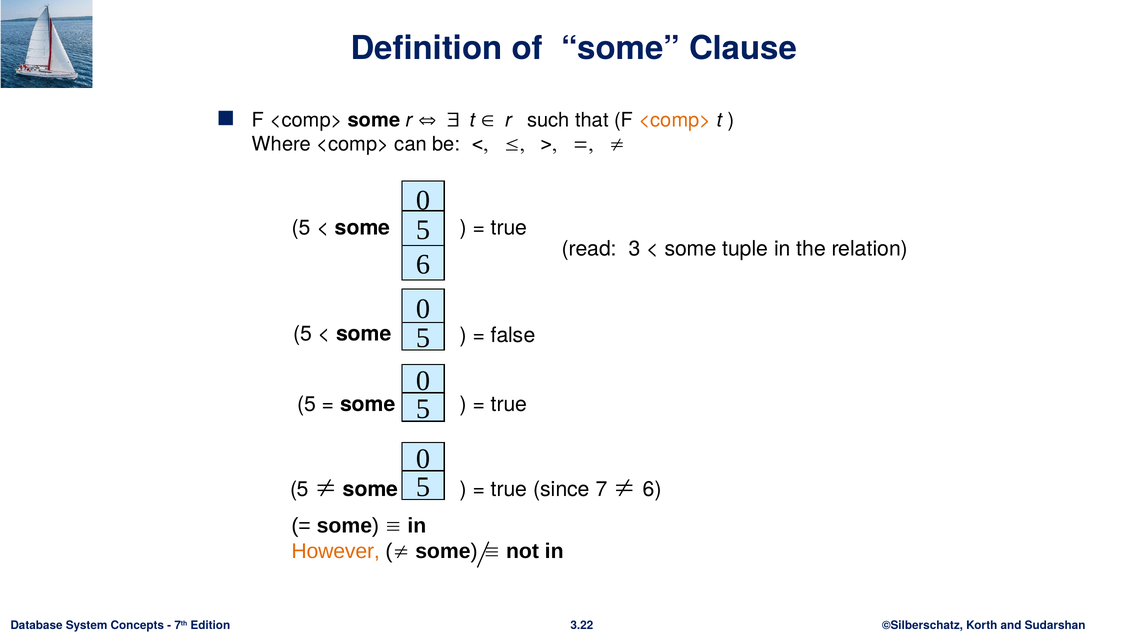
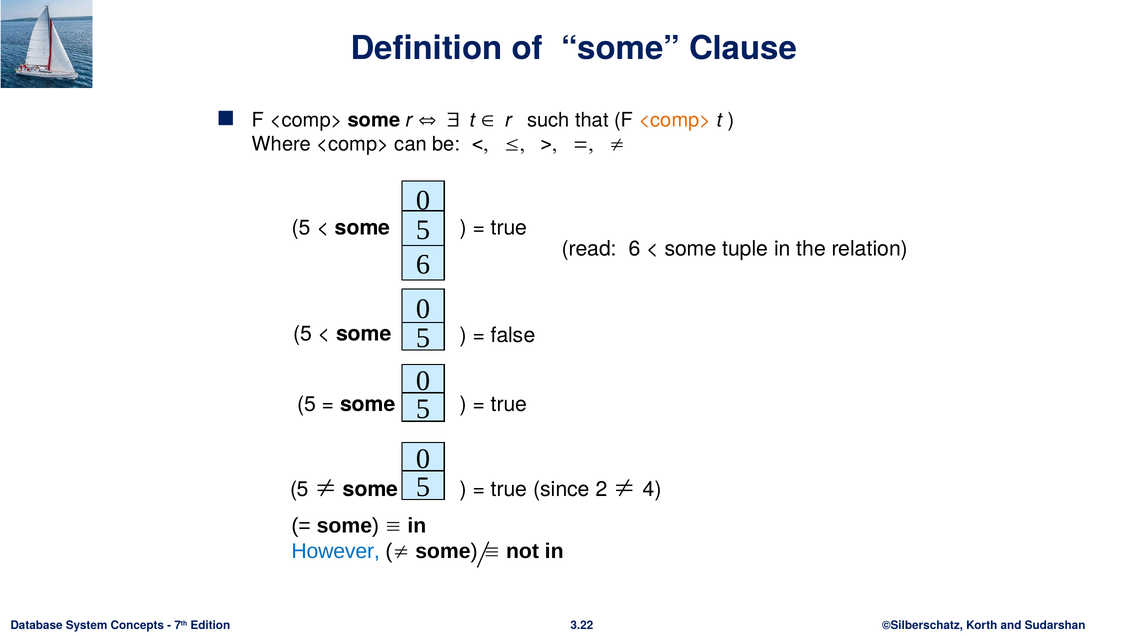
read 3: 3 -> 6 (634, 249)
7: 7 -> 2 (601, 489)
6: 6 -> 4 (652, 489)
However colour: orange -> blue (336, 551)
